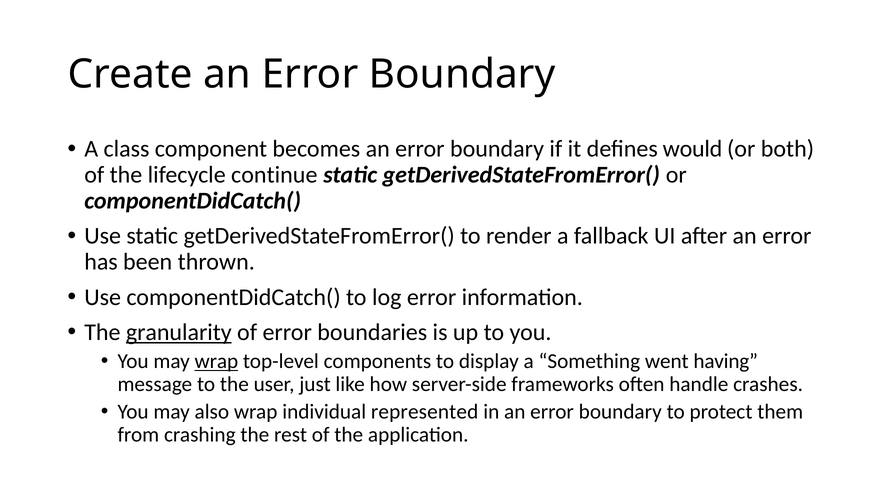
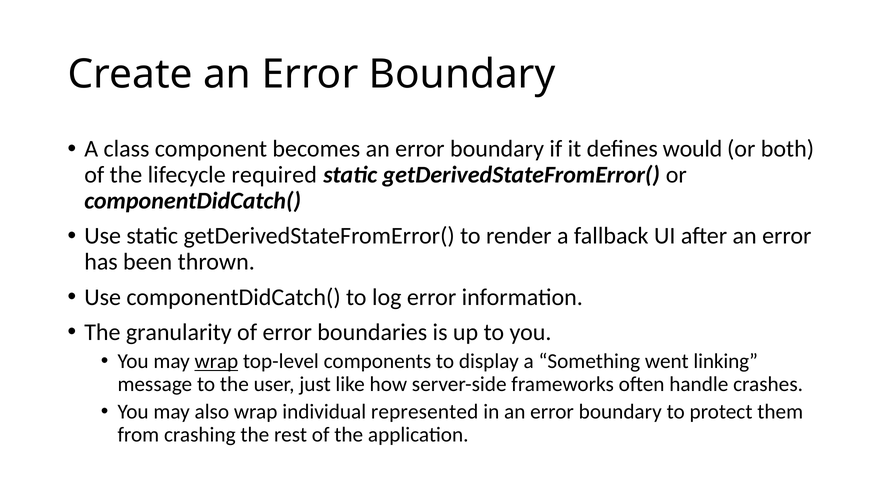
continue: continue -> required (274, 175)
granularity underline: present -> none (179, 332)
having: having -> linking (726, 361)
